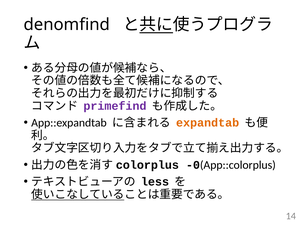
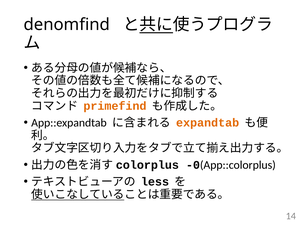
primefind colour: purple -> orange (115, 106)
